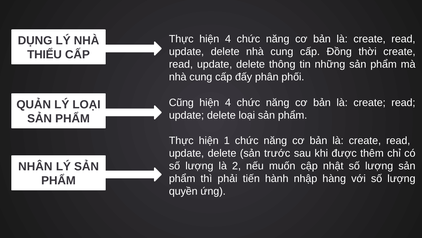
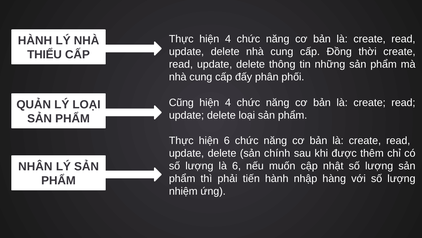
DỤNG: DỤNG -> HÀNH (35, 41)
hiện 1: 1 -> 6 (227, 140)
trước: trước -> chính (277, 153)
là 2: 2 -> 6 (237, 166)
quyền: quyền -> nhiệm (183, 191)
